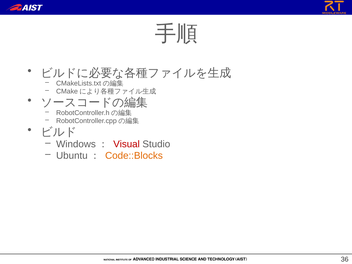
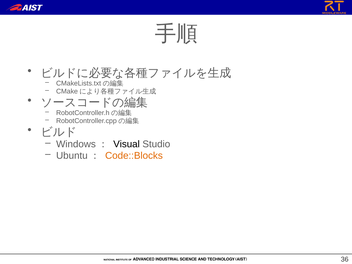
Visual colour: red -> black (127, 144)
